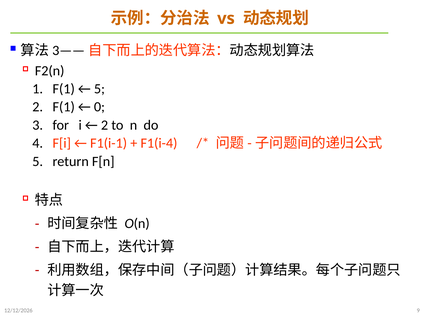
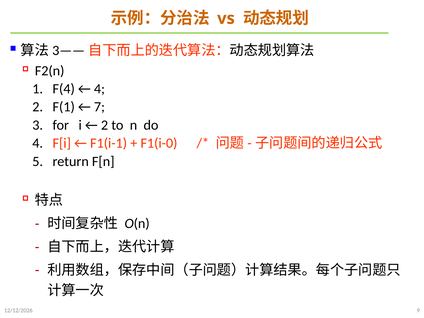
1 F(1: F(1 -> F(4 (64, 89)
5: 5 -> 4 (99, 89)
0: 0 -> 7 (99, 107)
F1(i-4: F1(i-4 -> F1(i-0 (159, 143)
